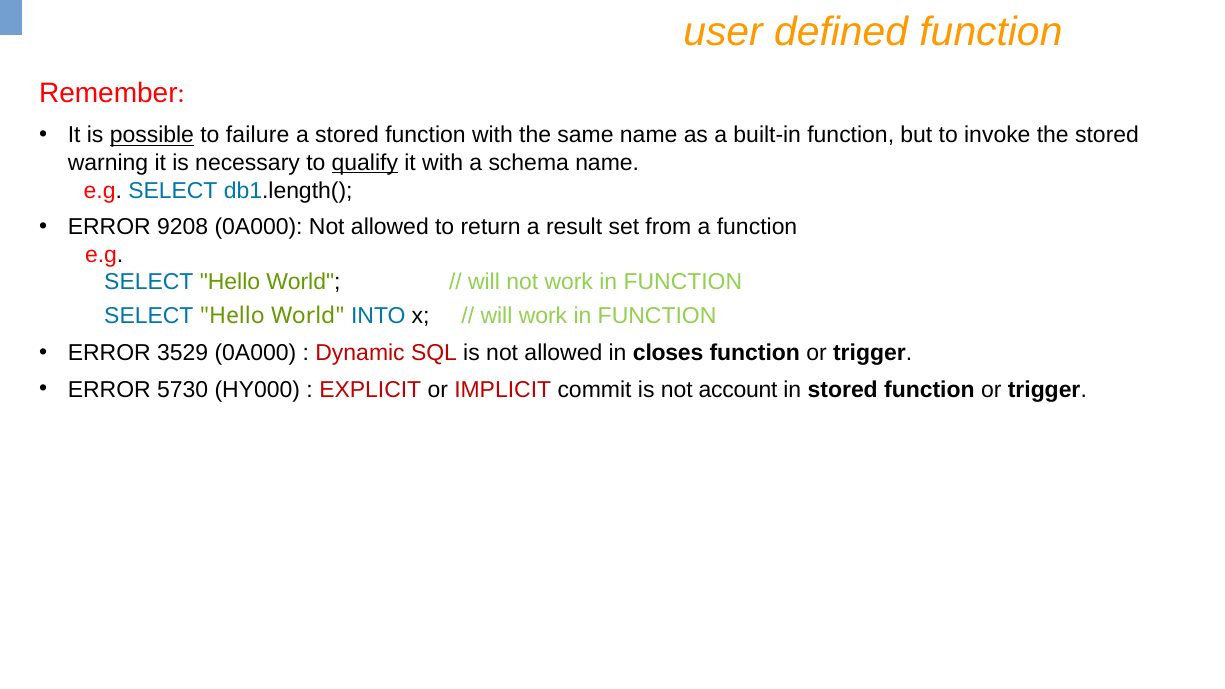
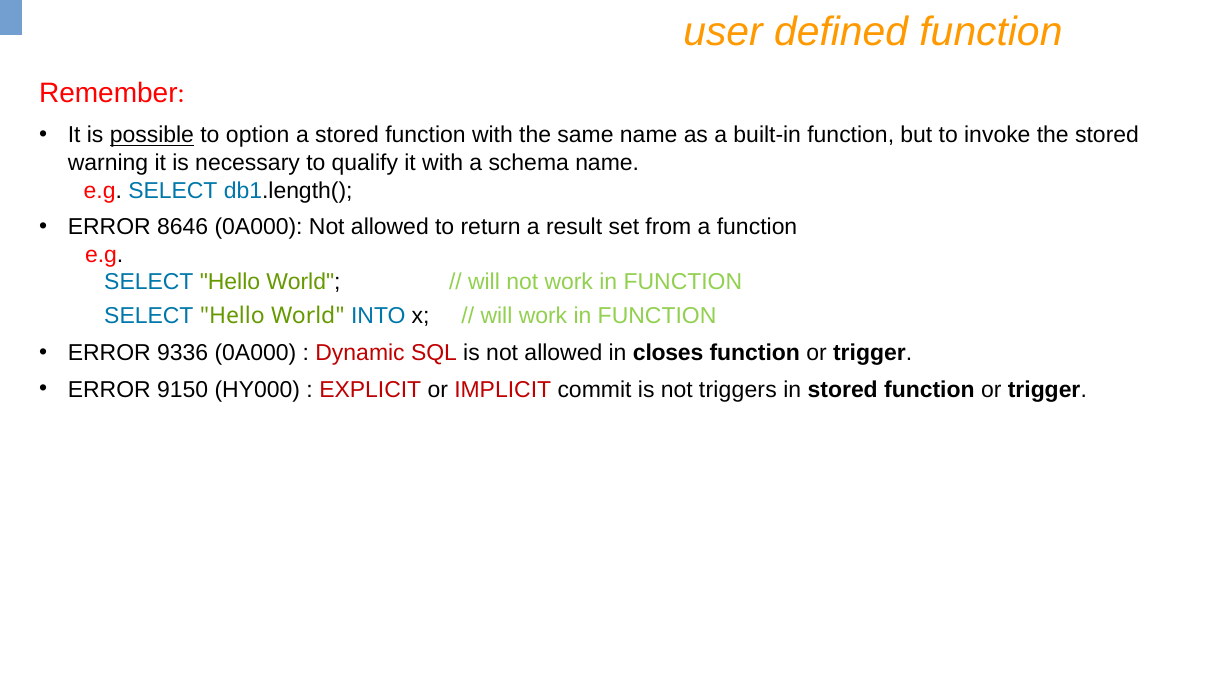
failure: failure -> option (258, 135)
qualify underline: present -> none (365, 163)
9208: 9208 -> 8646 (183, 227)
3529: 3529 -> 9336 (183, 353)
5730: 5730 -> 9150 (183, 390)
account: account -> triggers (738, 390)
